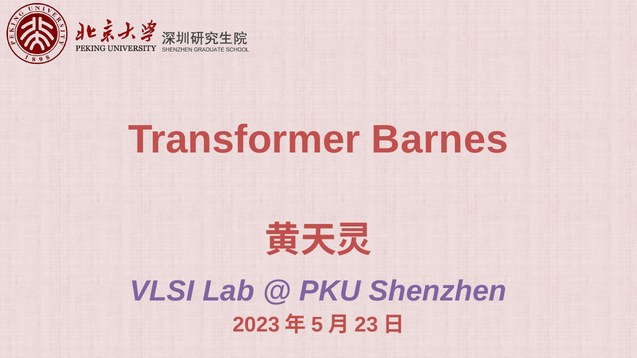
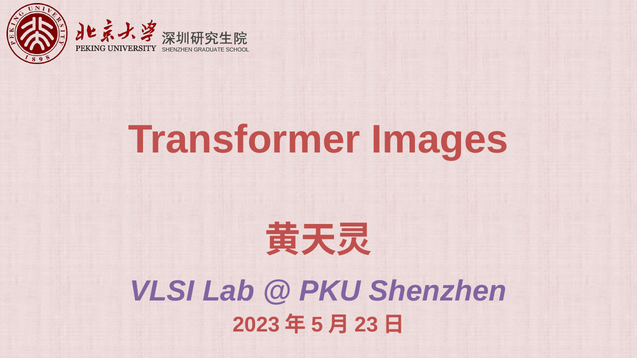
Barnes: Barnes -> Images (440, 140)
